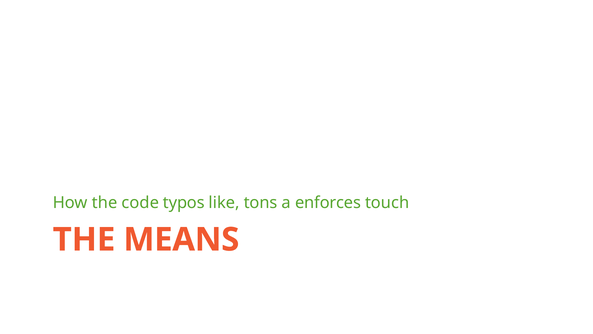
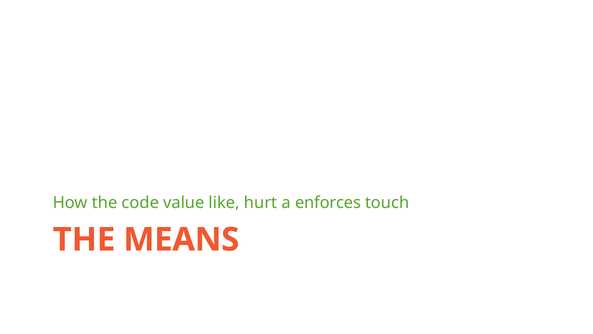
typos: typos -> value (184, 203)
tons: tons -> hurt (261, 203)
